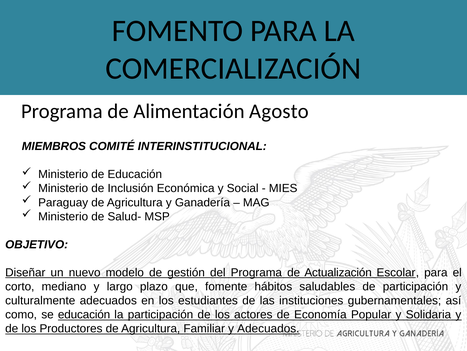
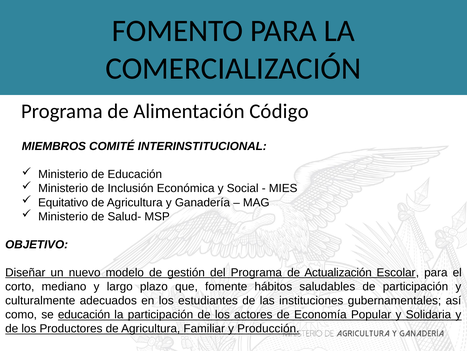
Agosto: Agosto -> Código (279, 111)
Paraguay: Paraguay -> Equitativo (63, 202)
y Adecuados: Adecuados -> Producción (268, 328)
